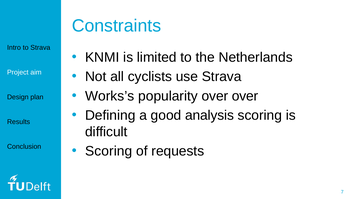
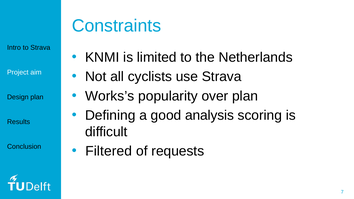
over over: over -> plan (245, 96)
Scoring: Scoring -> Filtered (109, 151)
